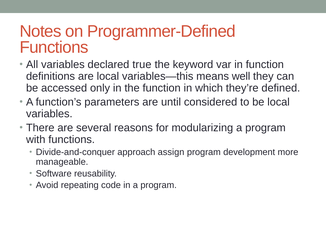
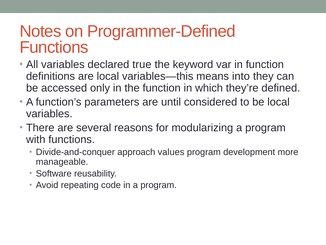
well: well -> into (241, 76)
assign: assign -> values (171, 152)
